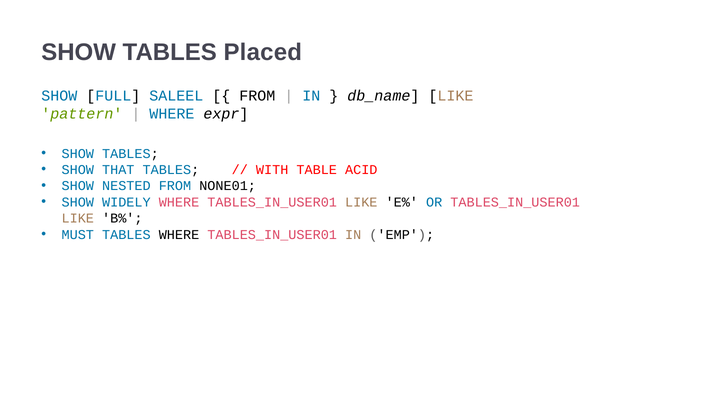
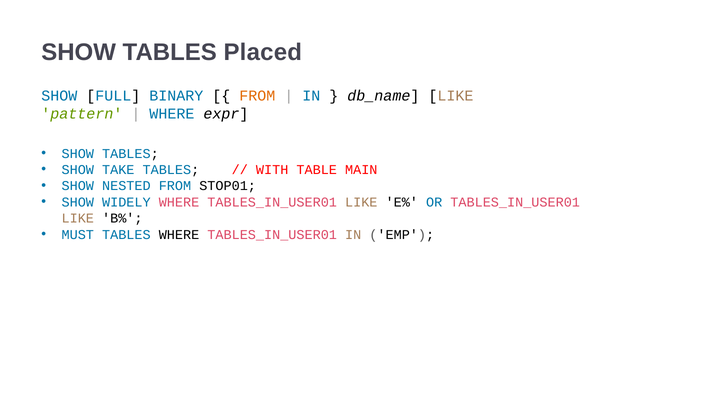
SALEEL: SALEEL -> BINARY (176, 96)
FROM colour: black -> orange (257, 96)
THAT: THAT -> TAKE (118, 170)
ACID: ACID -> MAIN (361, 170)
NONE01: NONE01 -> STOP01 (228, 186)
